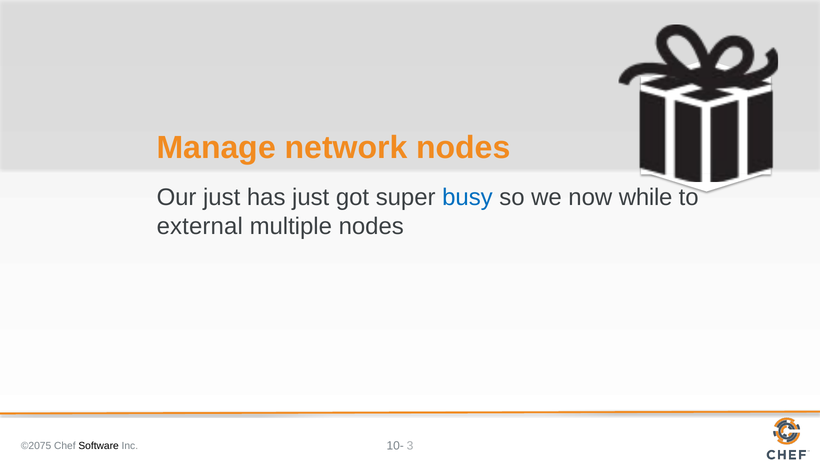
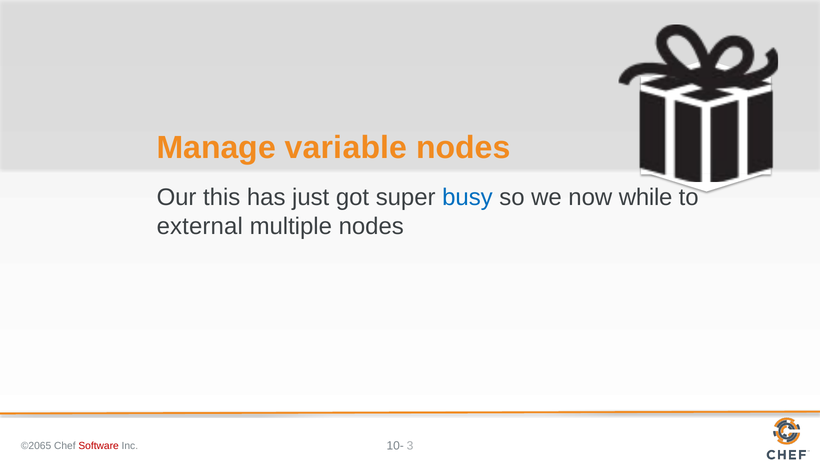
network: network -> variable (346, 148)
Our just: just -> this (222, 197)
©2075: ©2075 -> ©2065 (36, 446)
Software colour: black -> red (99, 446)
